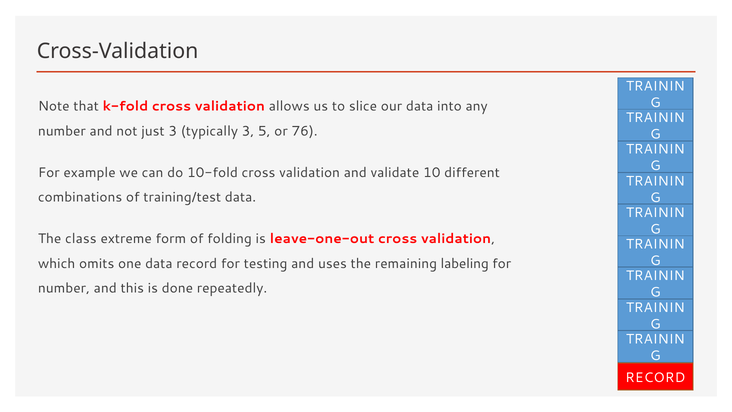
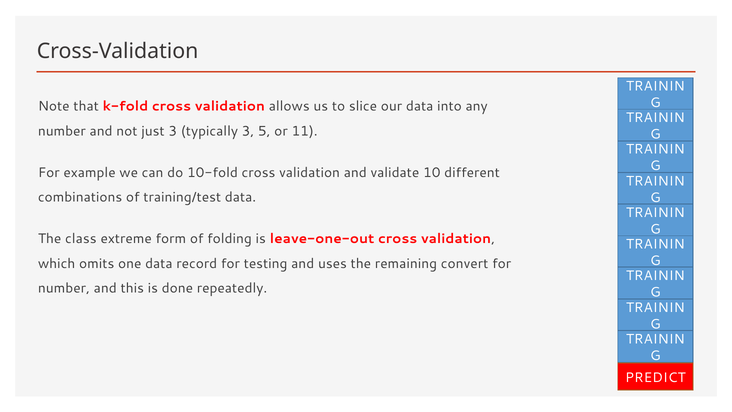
76: 76 -> 11 (305, 131)
labeling: labeling -> convert (465, 263)
RECORD: RECORD -> PREDICT (655, 377)
